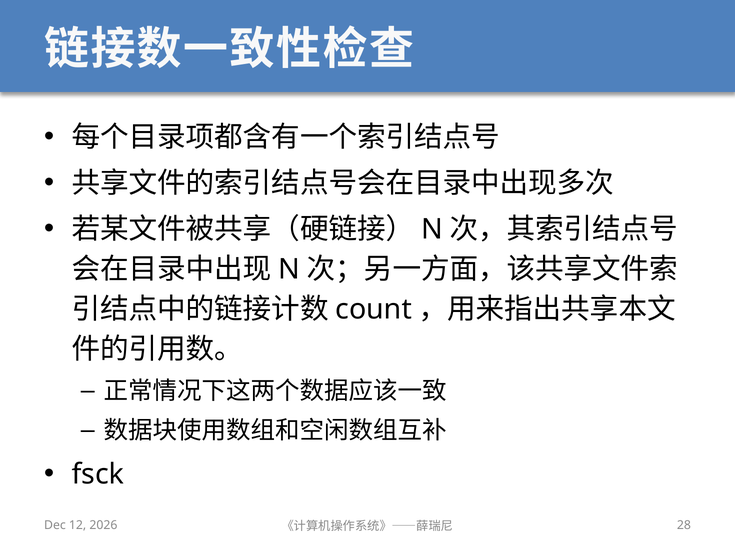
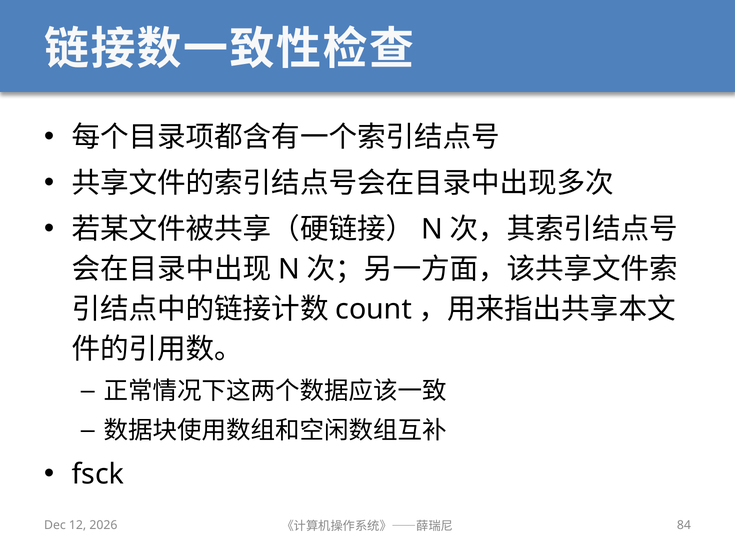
28: 28 -> 84 (684, 525)
